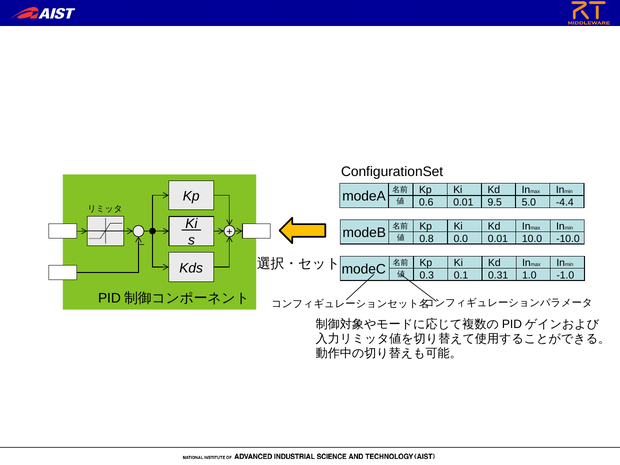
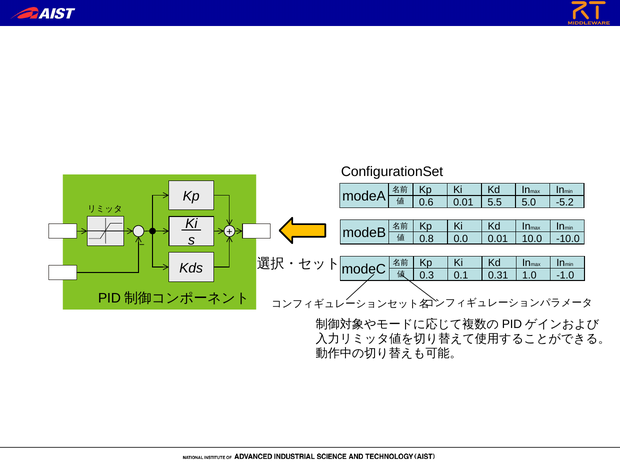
9.5: 9.5 -> 5.5 (495, 202)
-4.4: -4.4 -> -5.2 (565, 202)
